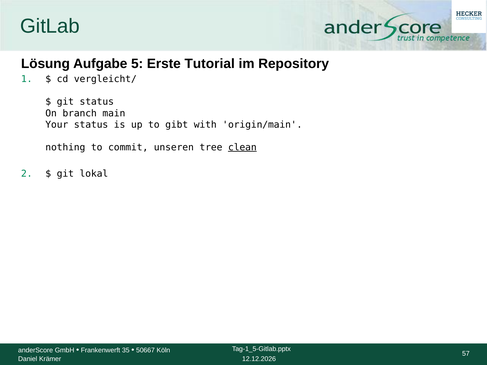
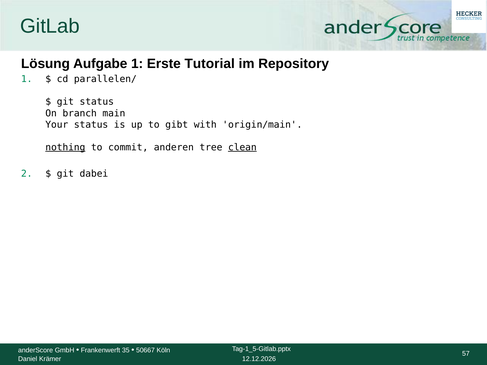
Aufgabe 5: 5 -> 1 (137, 64)
vergleicht/: vergleicht/ -> parallelen/ (105, 79)
nothing underline: none -> present (65, 147)
unseren: unseren -> anderen (174, 147)
lokal: lokal -> dabei (94, 174)
